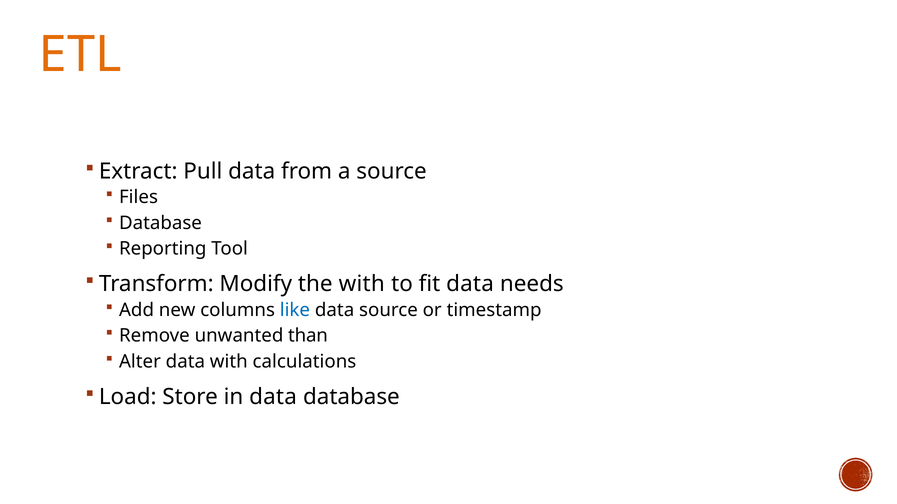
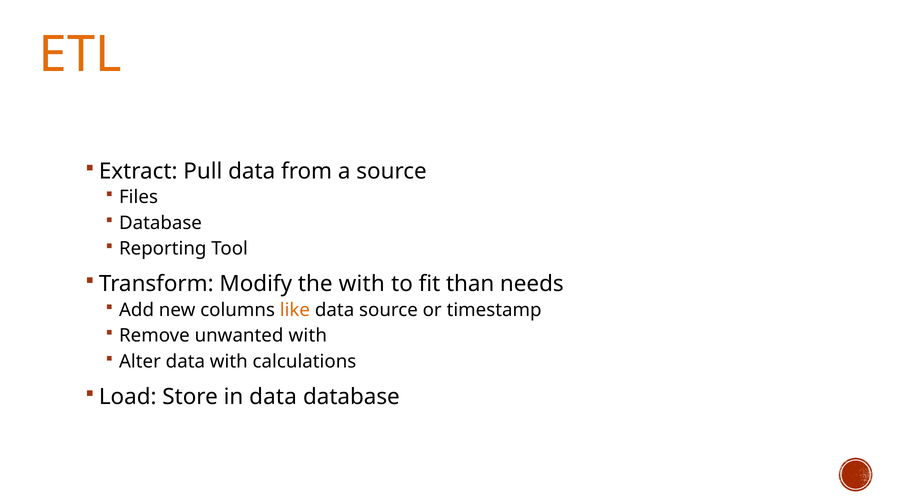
fit data: data -> than (470, 284)
like colour: blue -> orange (295, 310)
unwanted than: than -> with (308, 336)
